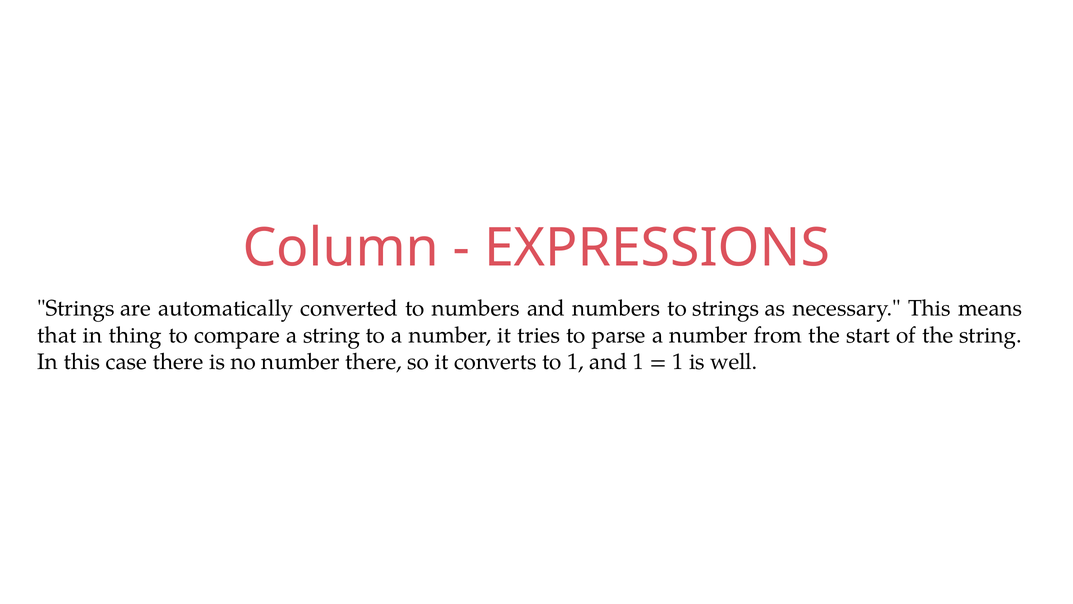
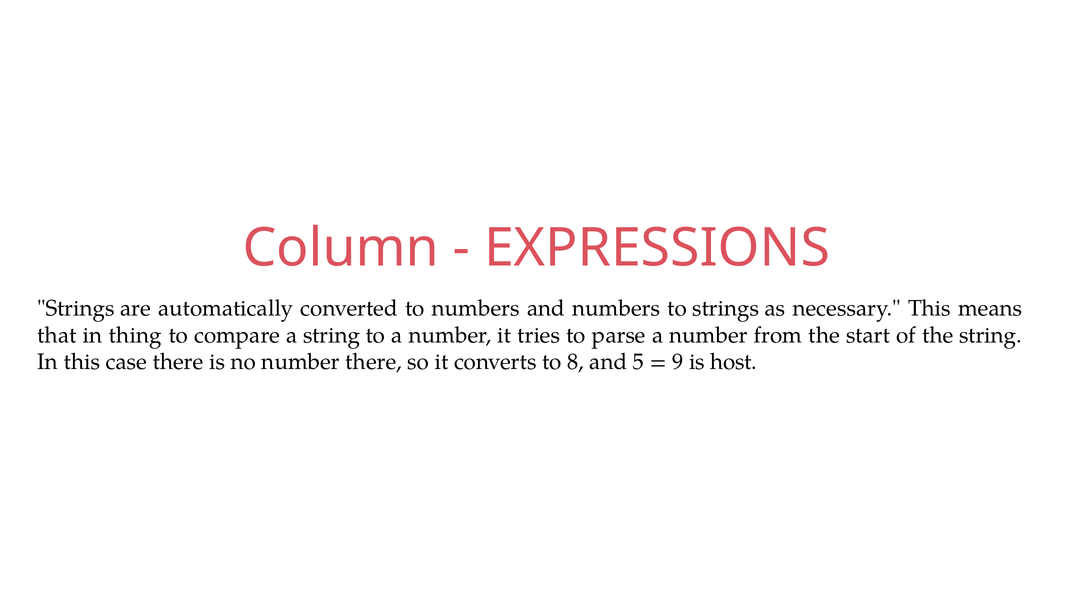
to 1: 1 -> 8 (575, 362)
and 1: 1 -> 5 (638, 362)
1: 1 -> 9 (678, 362)
well: well -> host (734, 362)
